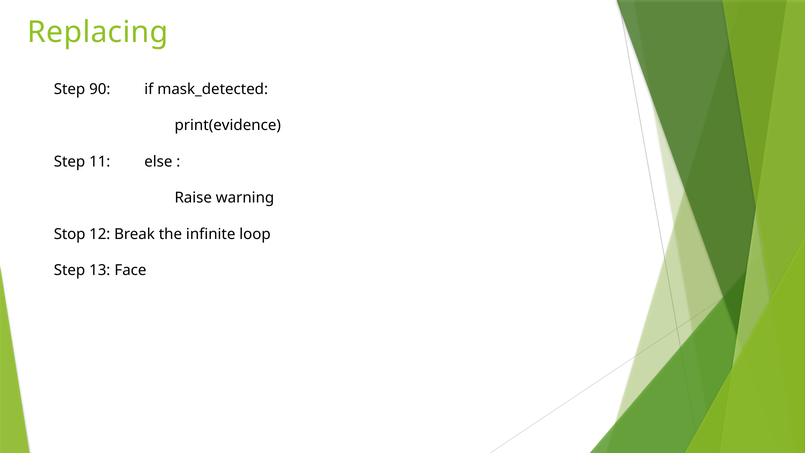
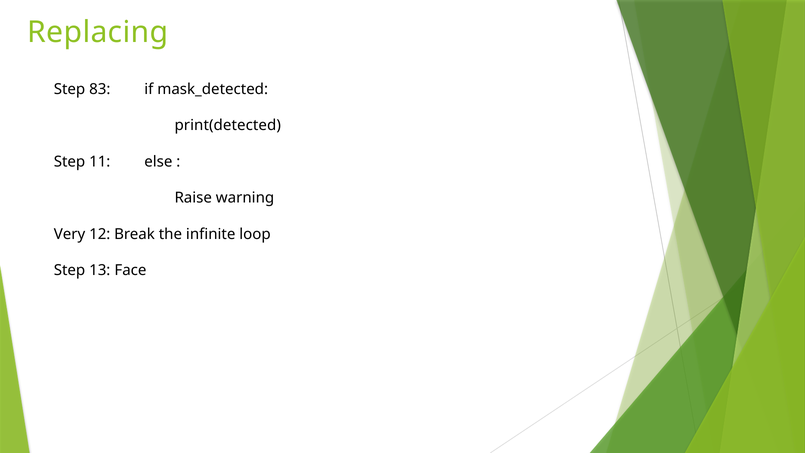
90: 90 -> 83 (100, 89)
print(evidence: print(evidence -> print(detected (228, 125)
Stop: Stop -> Very (70, 234)
